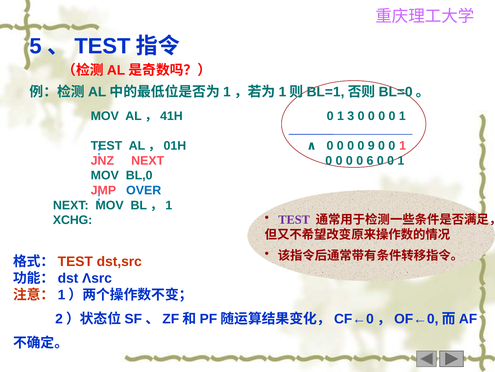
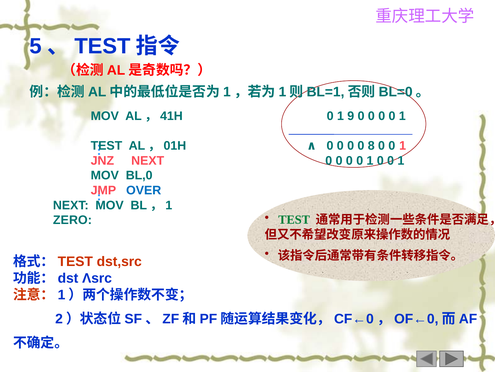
3: 3 -> 9 (351, 116)
9: 9 -> 8 (371, 146)
6: 6 -> 1 (370, 160)
TEST colour: purple -> green (294, 219)
XCHG: XCHG -> ZERO (72, 220)
